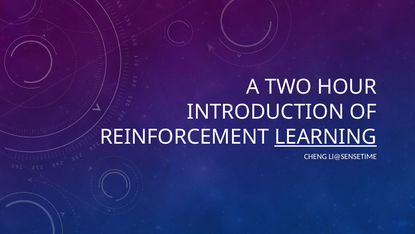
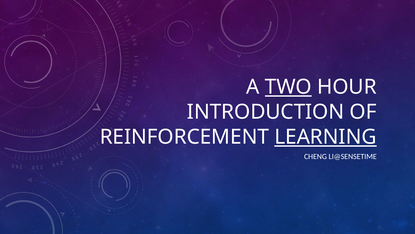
TWO underline: none -> present (288, 87)
